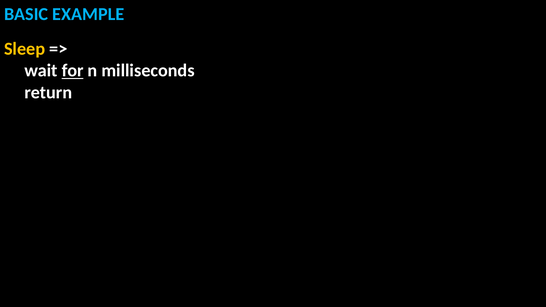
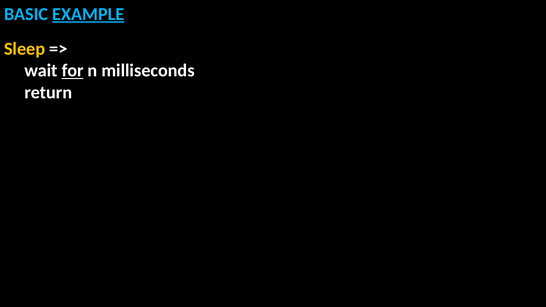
EXAMPLE underline: none -> present (88, 14)
